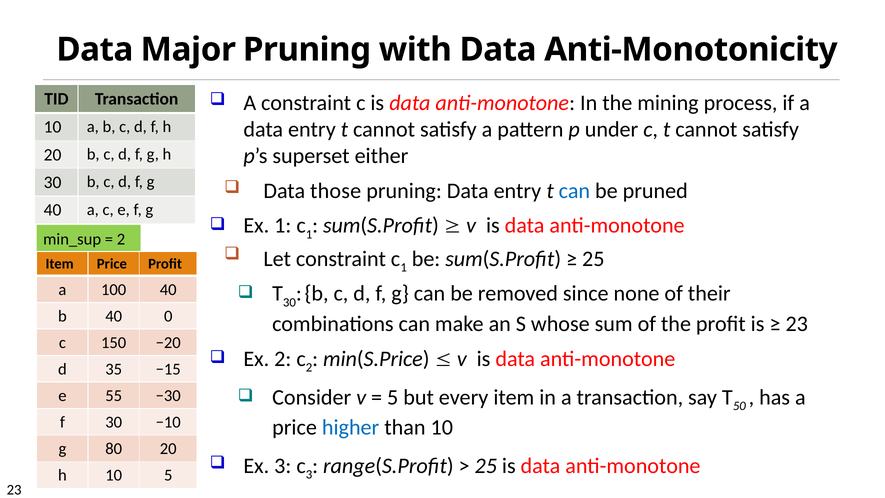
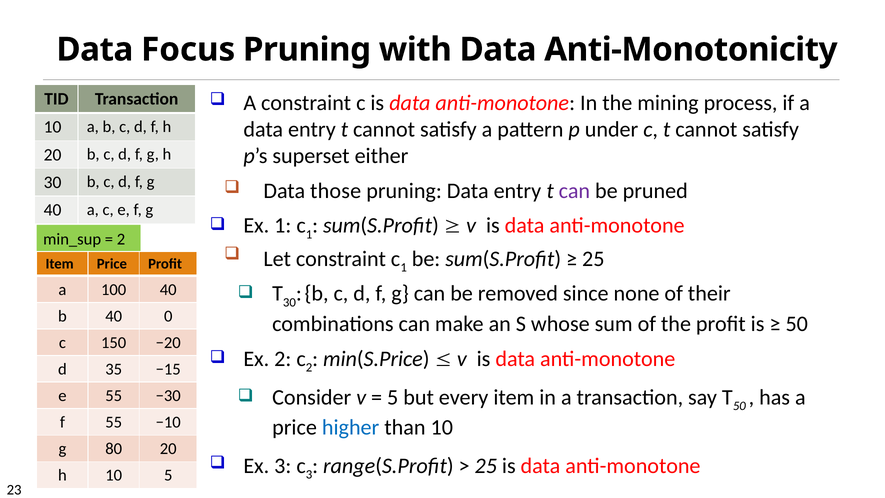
Major: Major -> Focus (188, 50)
can colour: blue -> purple (574, 191)
23: 23 -> 50 (797, 324)
f 30: 30 -> 55 (114, 422)
